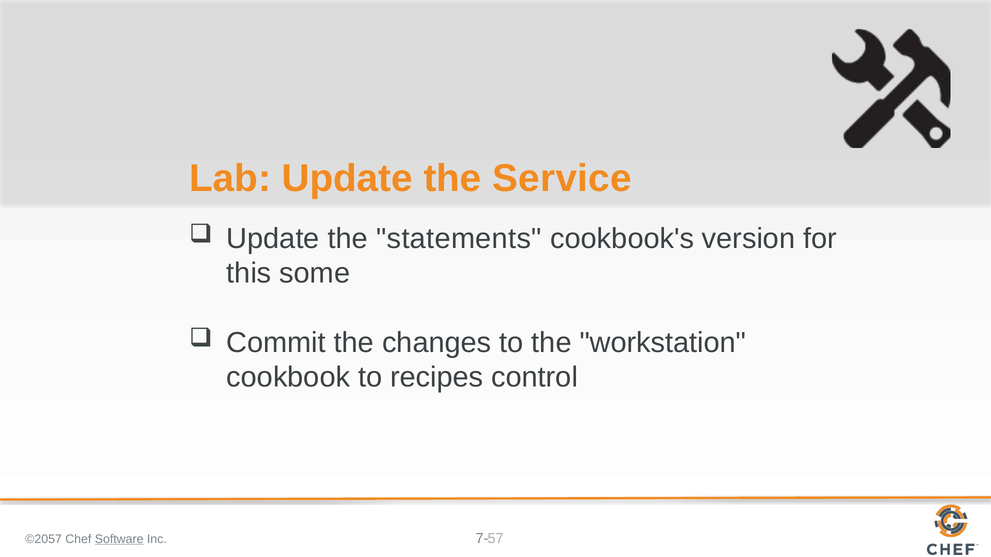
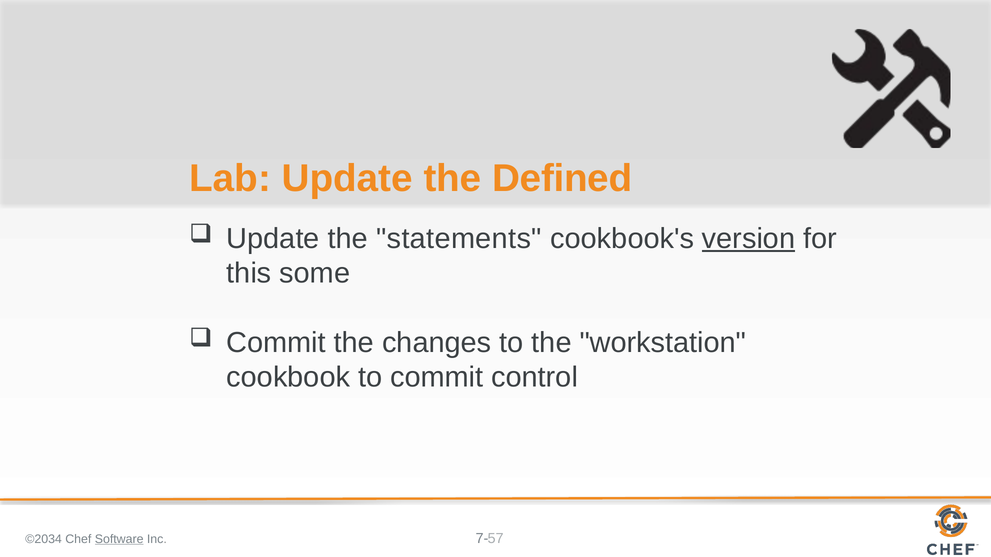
Service: Service -> Defined (562, 178)
version underline: none -> present (749, 239)
to recipes: recipes -> commit (437, 378)
©2057: ©2057 -> ©2034 (44, 539)
